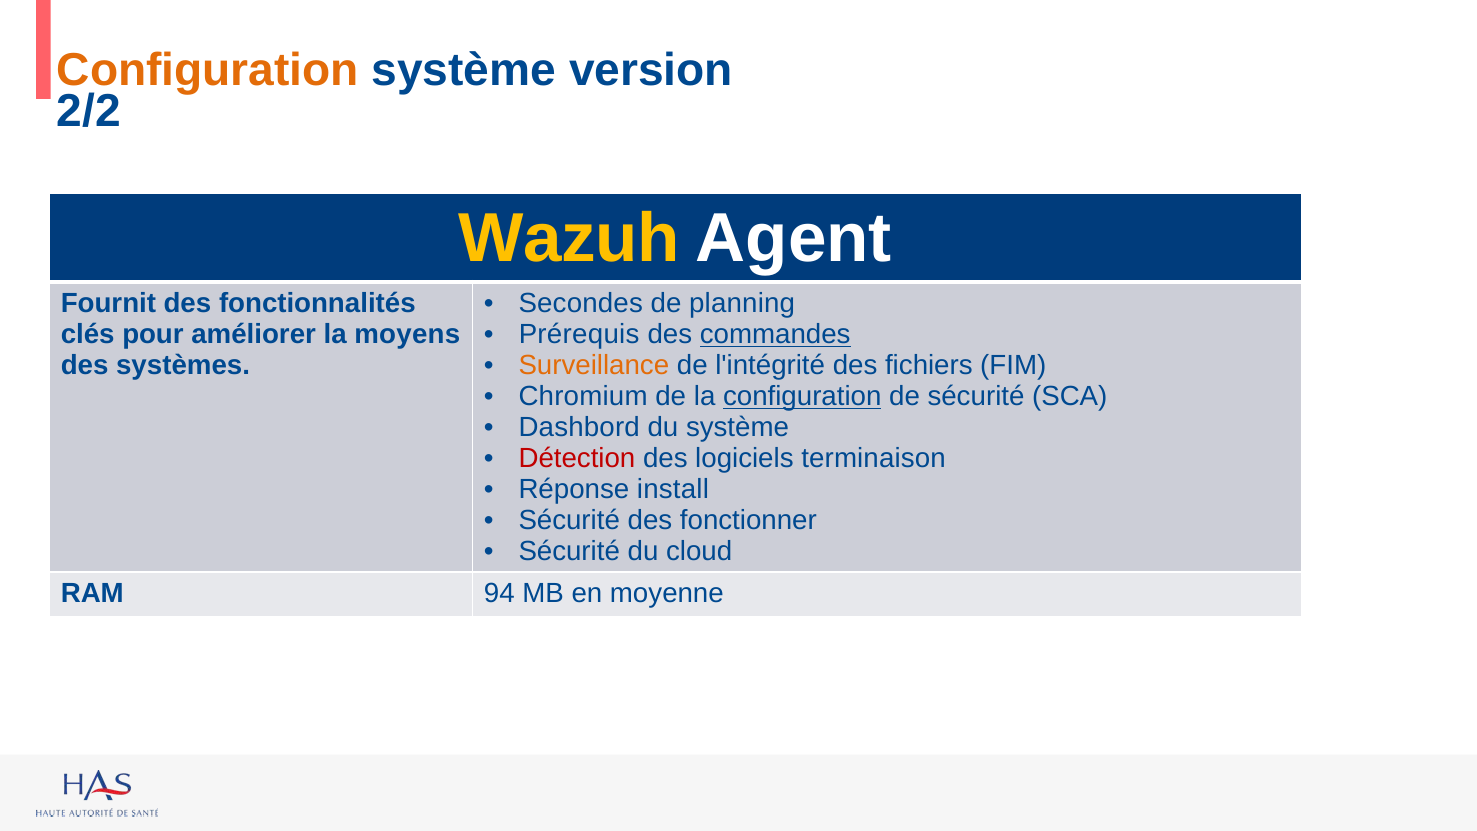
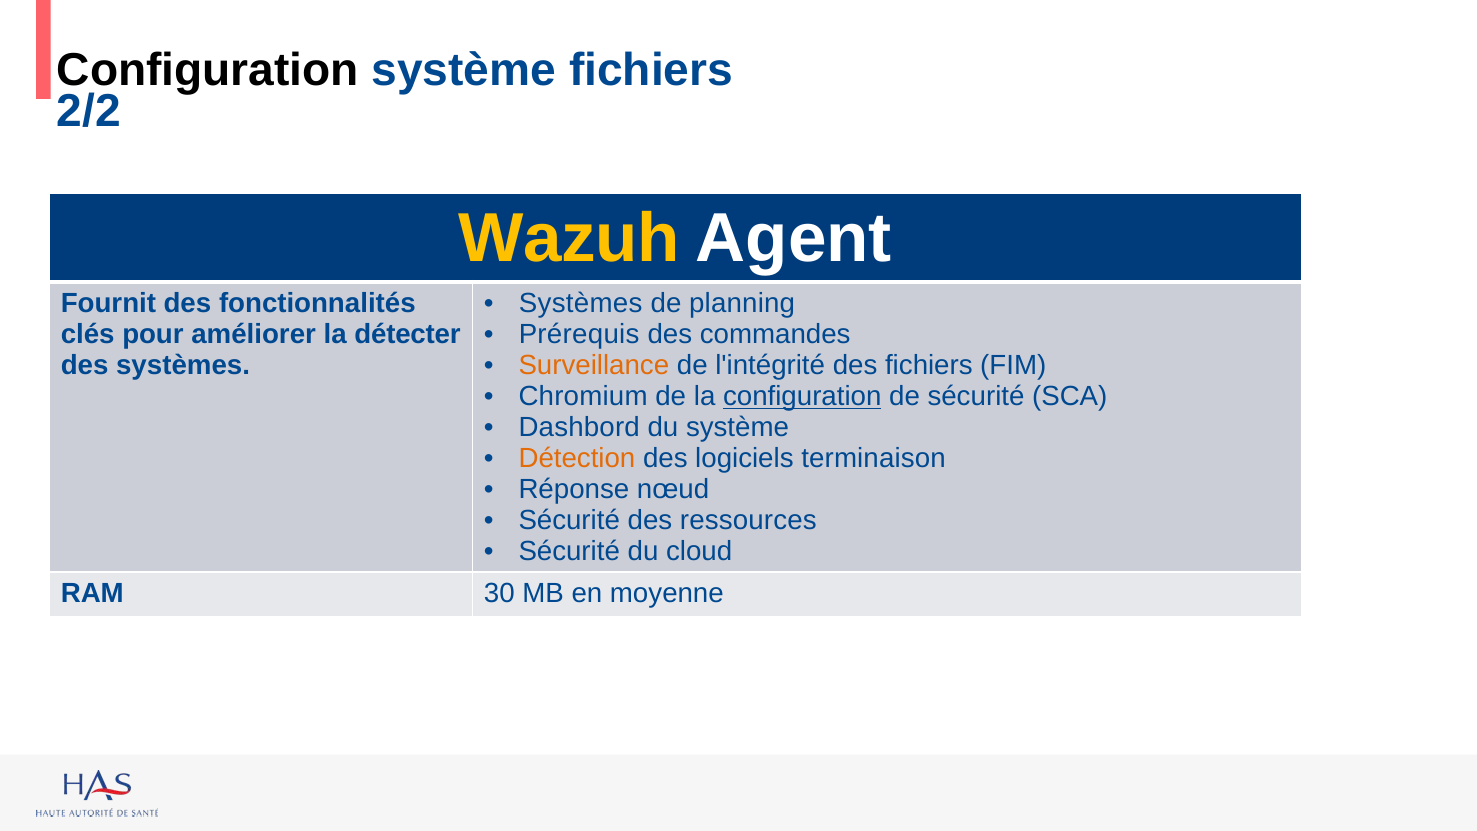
Configuration colour: orange -> black (208, 70)
système version: version -> fichiers (651, 70)
Secondes: Secondes -> Systèmes (581, 303)
commandes underline: present -> none (775, 334)
moyens: moyens -> détecter (408, 334)
Détection colour: red -> orange (577, 458)
install: install -> nœud (673, 489)
fonctionner: fonctionner -> ressources (748, 520)
94: 94 -> 30 (499, 594)
